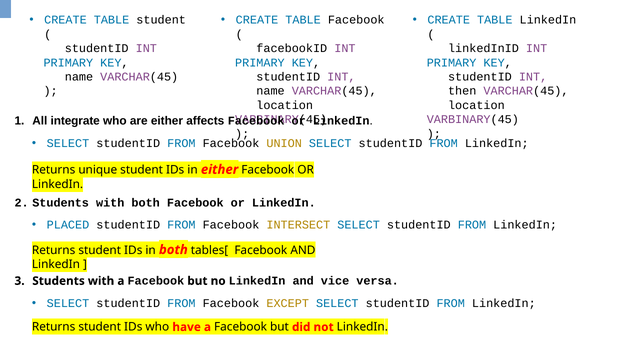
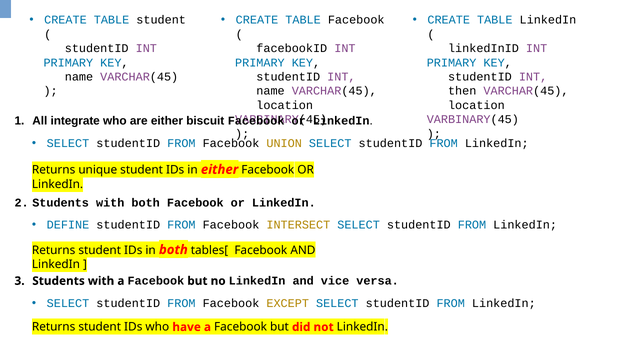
affects: affects -> biscuit (205, 121)
PLACED: PLACED -> DEFINE (68, 225)
